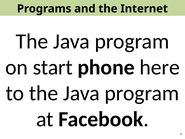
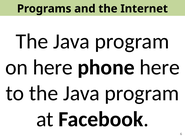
on start: start -> here (53, 67)
